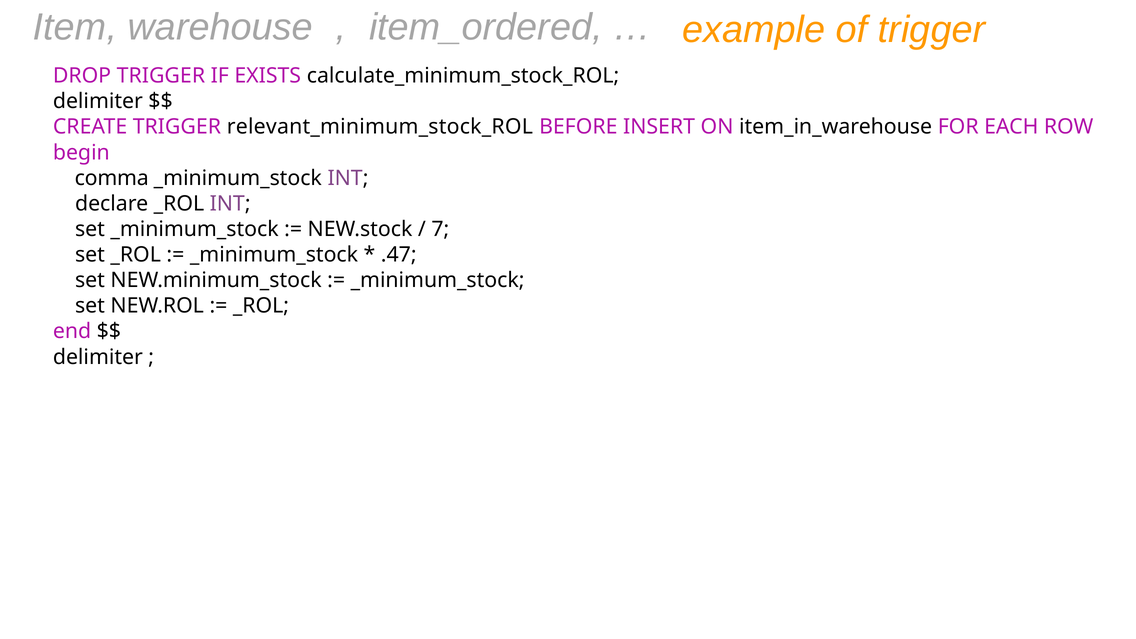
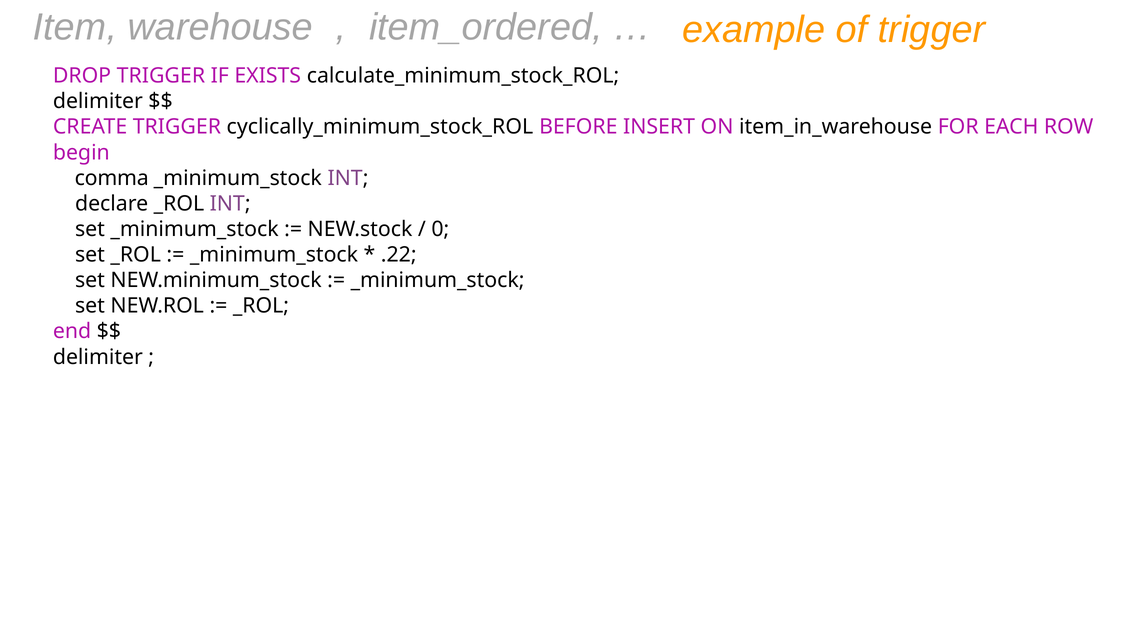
relevant_minimum_stock_ROL: relevant_minimum_stock_ROL -> cyclically_minimum_stock_ROL (380, 127)
7: 7 -> 0 (440, 229)
.47: .47 -> .22 (399, 255)
